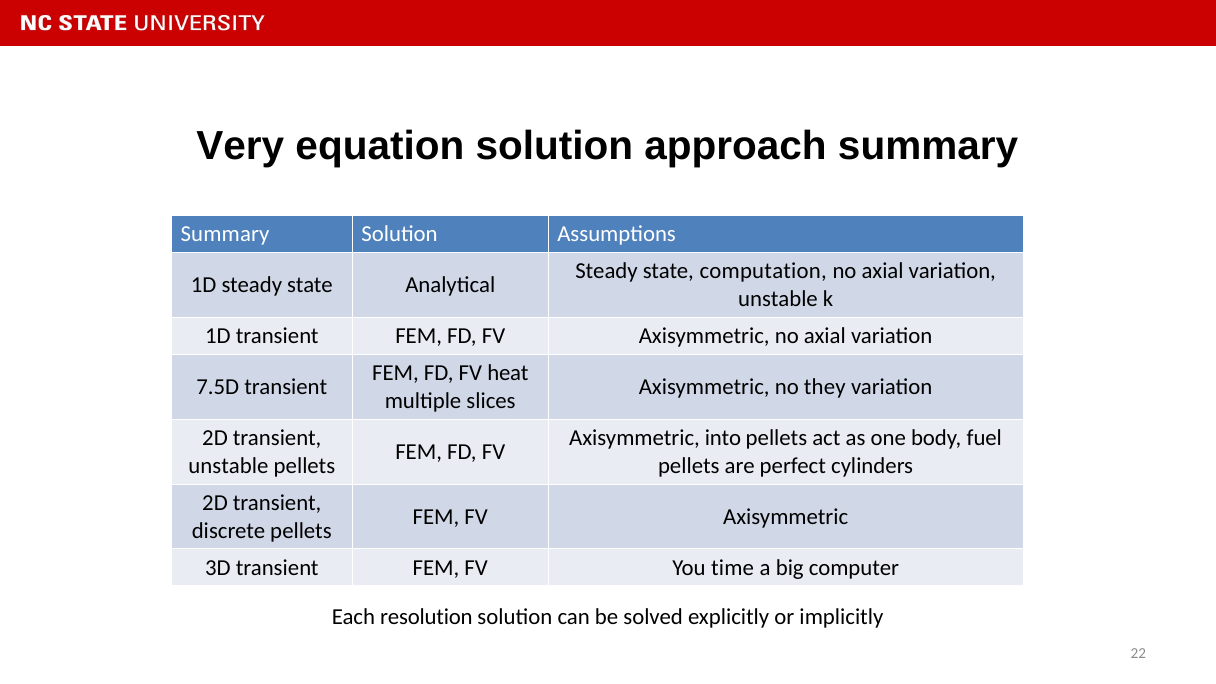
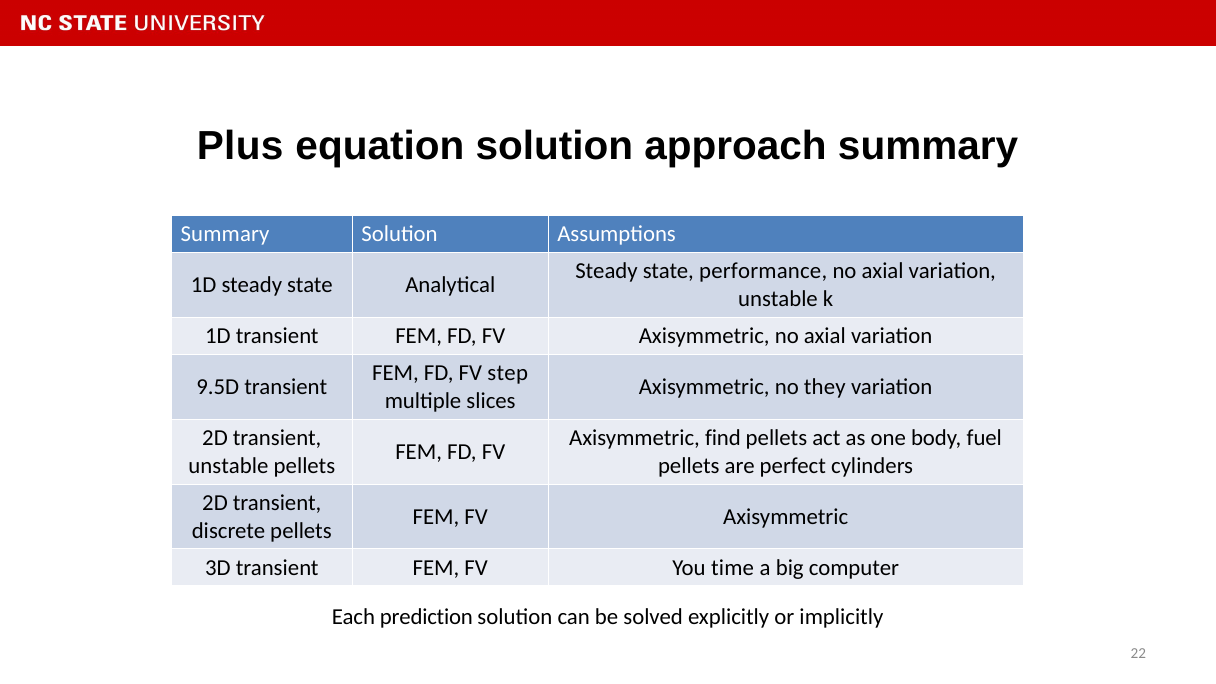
Very: Very -> Plus (240, 146)
computation: computation -> performance (763, 271)
heat: heat -> step (508, 373)
7.5D: 7.5D -> 9.5D (218, 387)
into: into -> find (723, 438)
resolution: resolution -> prediction (426, 617)
